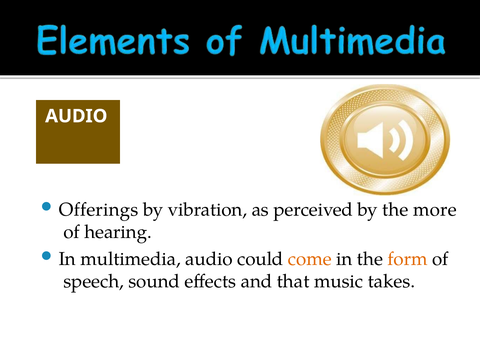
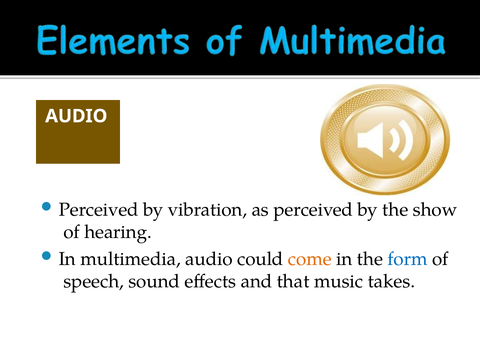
Offerings: Offerings -> Perceived (99, 210)
more: more -> show (435, 210)
form colour: orange -> blue (408, 259)
